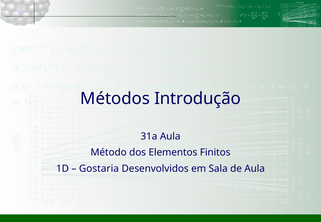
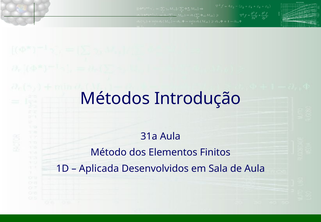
Gostaria: Gostaria -> Aplicada (99, 169)
